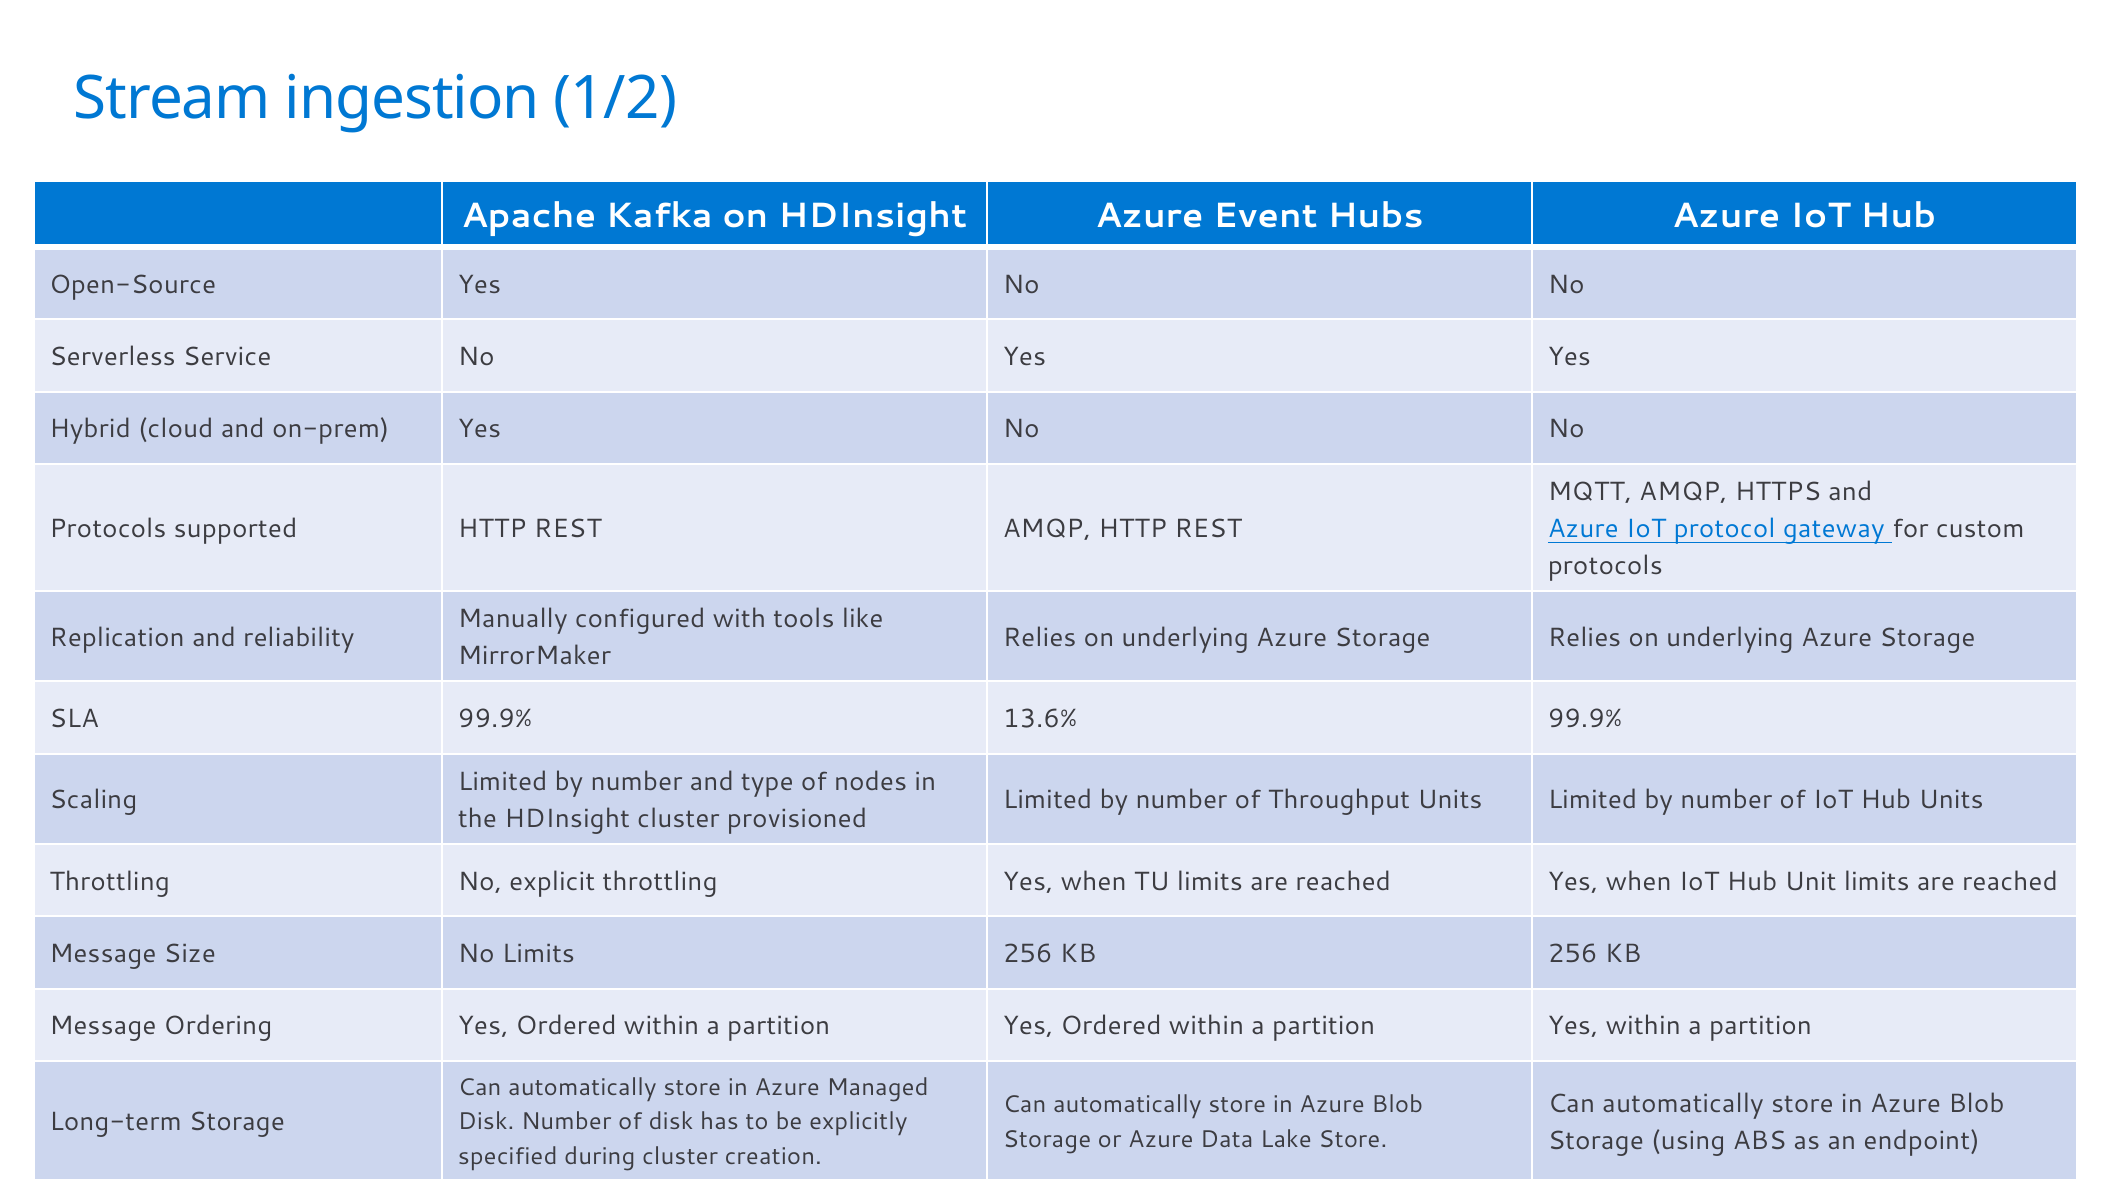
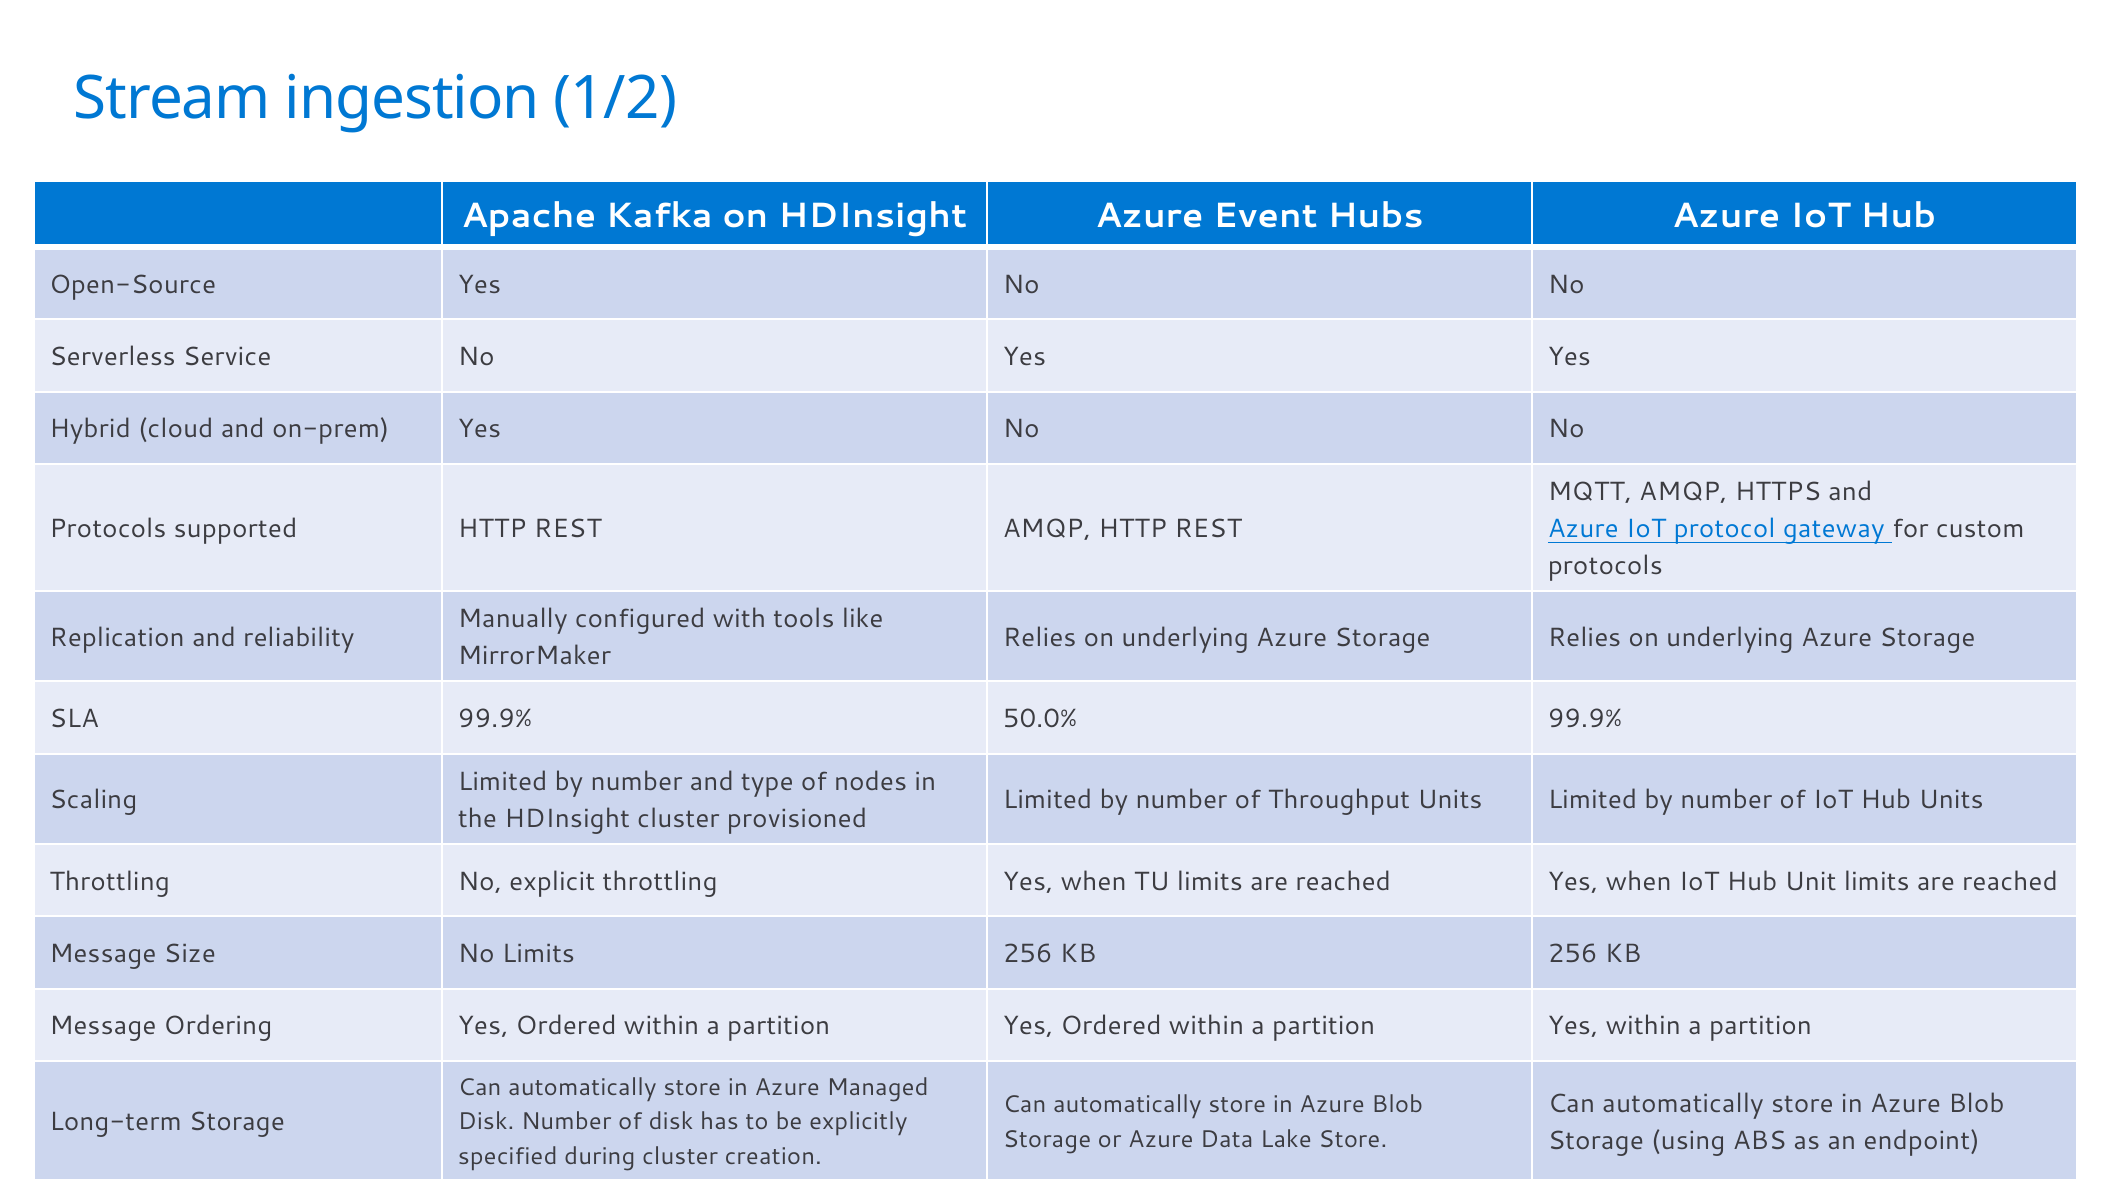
13.6%: 13.6% -> 50.0% (1040, 719)
